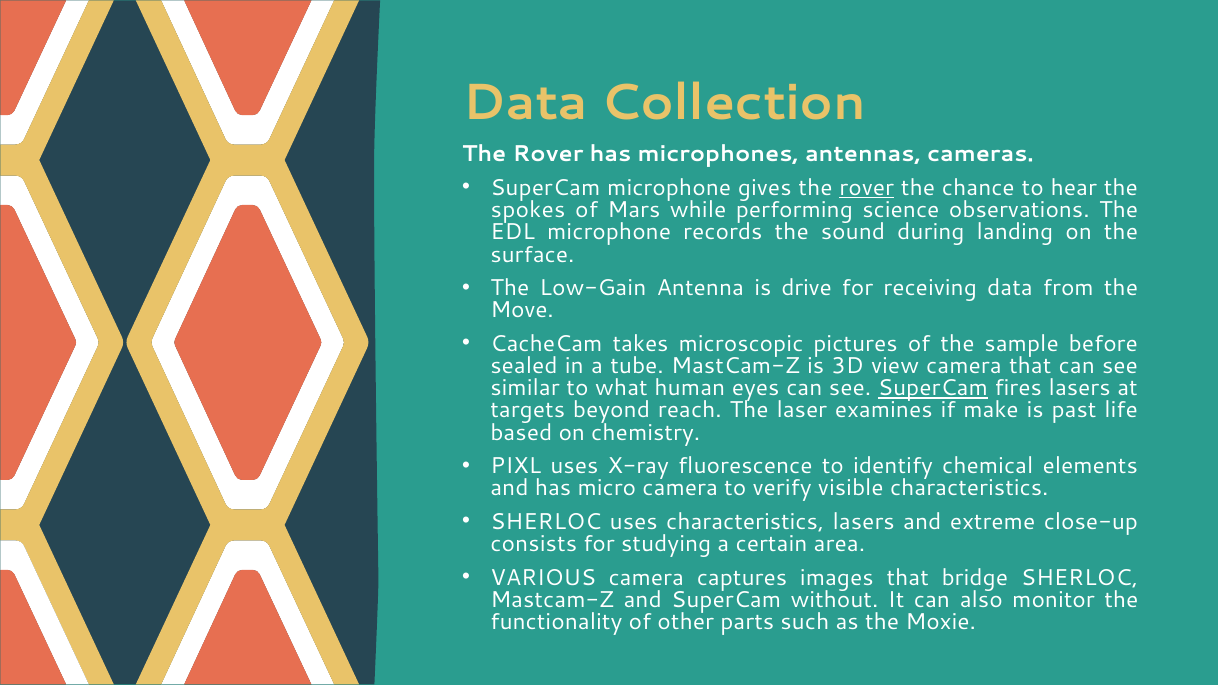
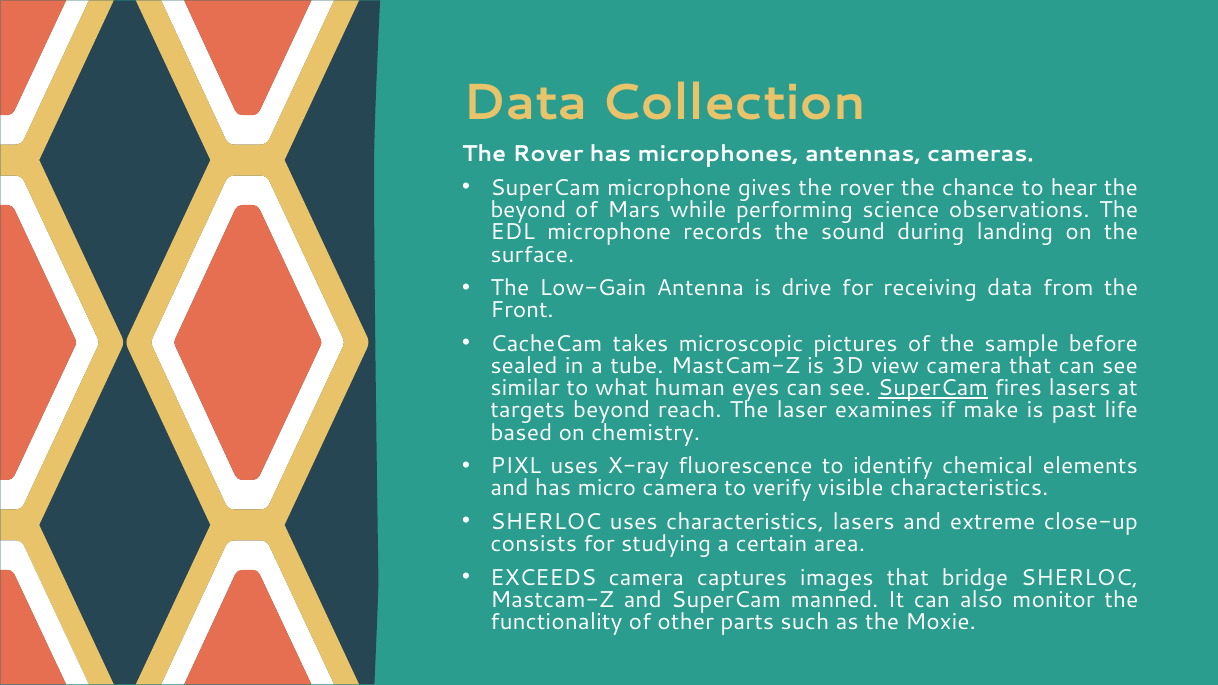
rover underline: present -> none (867, 188)
spokes: spokes -> beyond (528, 210)
Move: Move -> Front (522, 310)
VARIOUS: VARIOUS -> EXCEEDS (543, 578)
without: without -> manned (835, 600)
